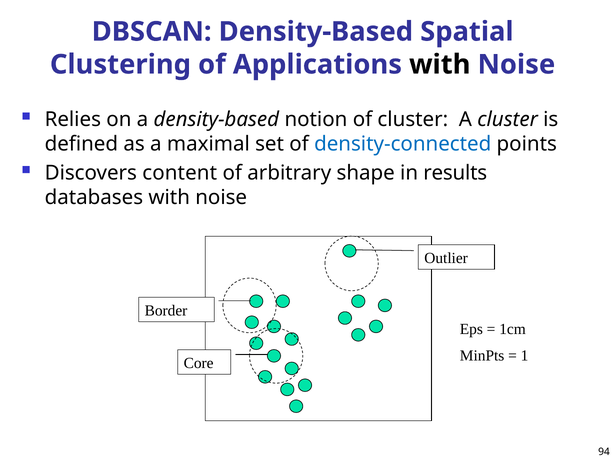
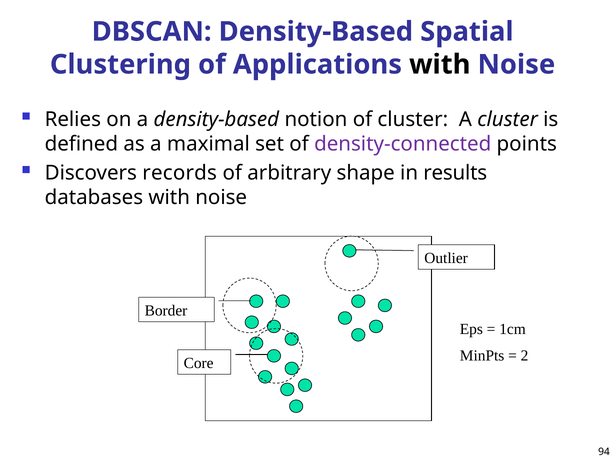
density-connected colour: blue -> purple (403, 144)
content: content -> records (180, 173)
1: 1 -> 2 (525, 355)
